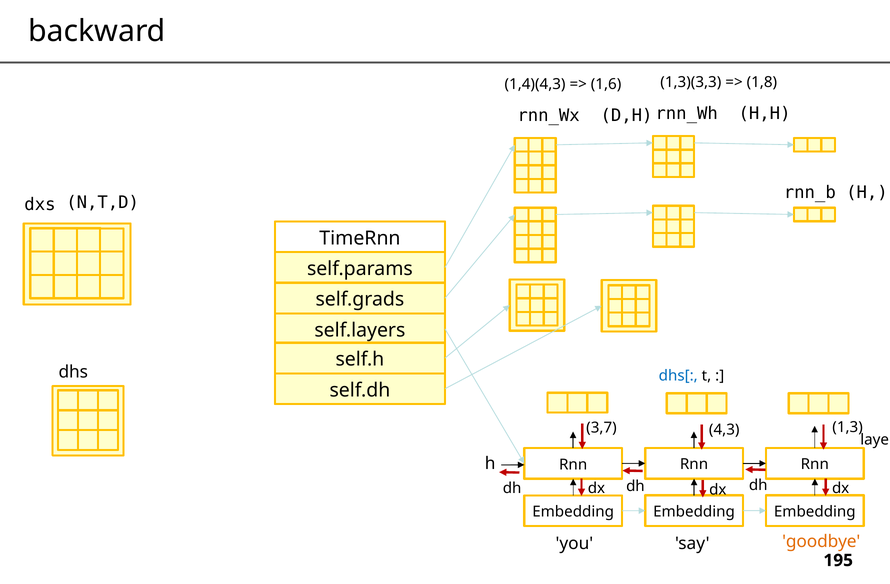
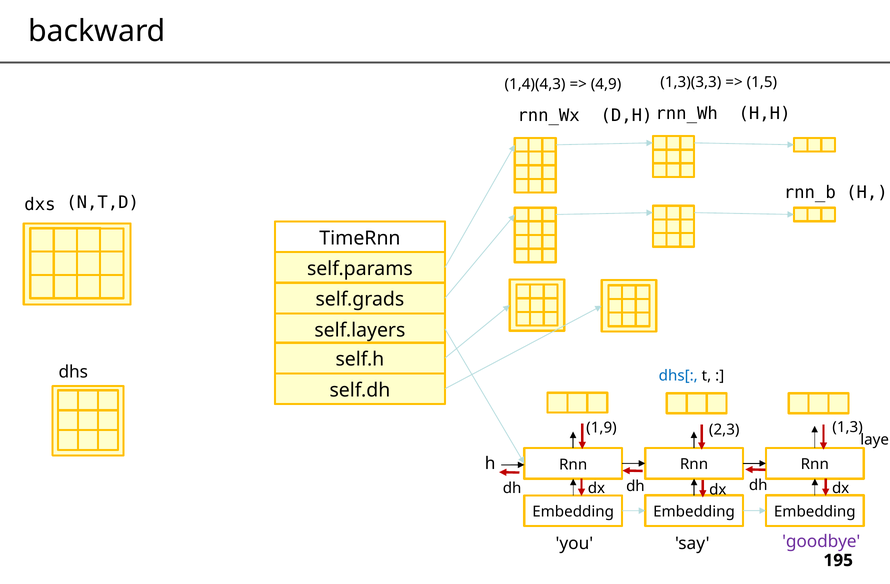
1,6: 1,6 -> 4,9 (606, 84)
1,8: 1,8 -> 1,5 (762, 82)
3,7: 3,7 -> 1,9 (601, 428)
4,3: 4,3 -> 2,3 (724, 430)
goodbye colour: orange -> purple (821, 542)
